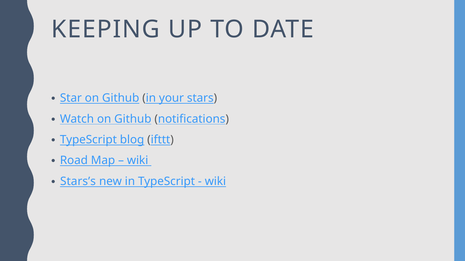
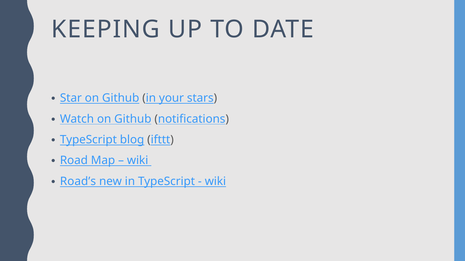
Stars’s: Stars’s -> Road’s (78, 182)
